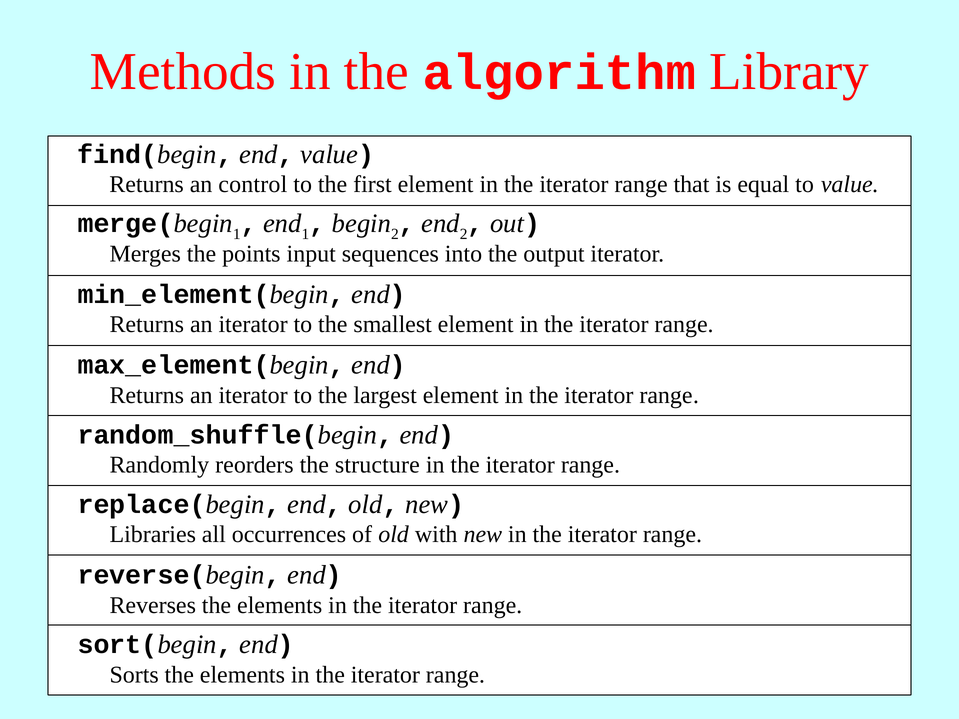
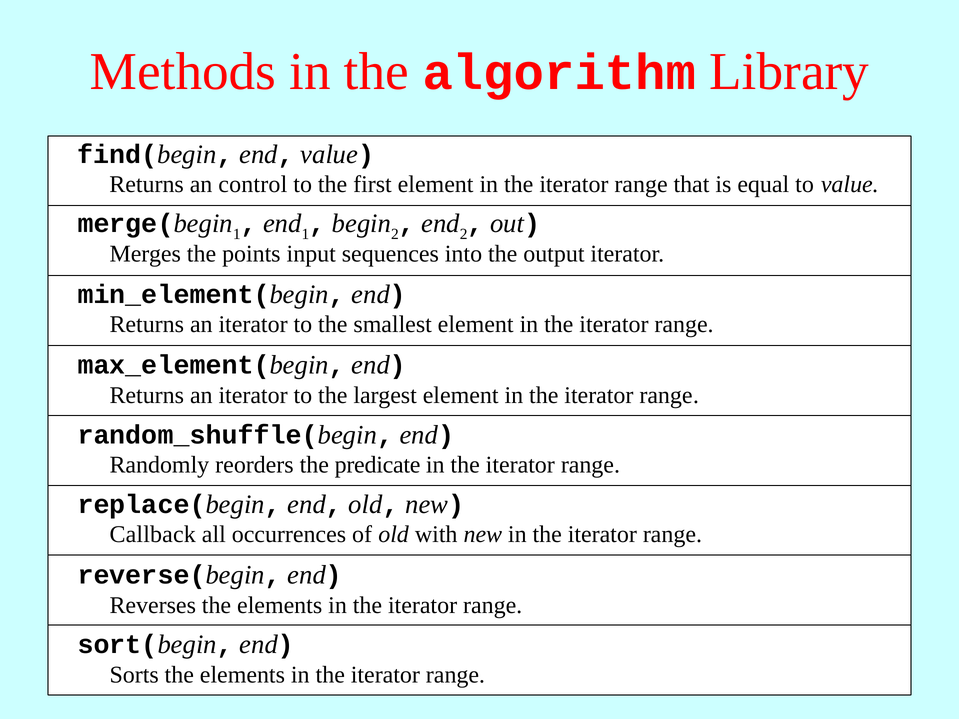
structure: structure -> predicate (378, 465)
Libraries: Libraries -> Callback (153, 535)
